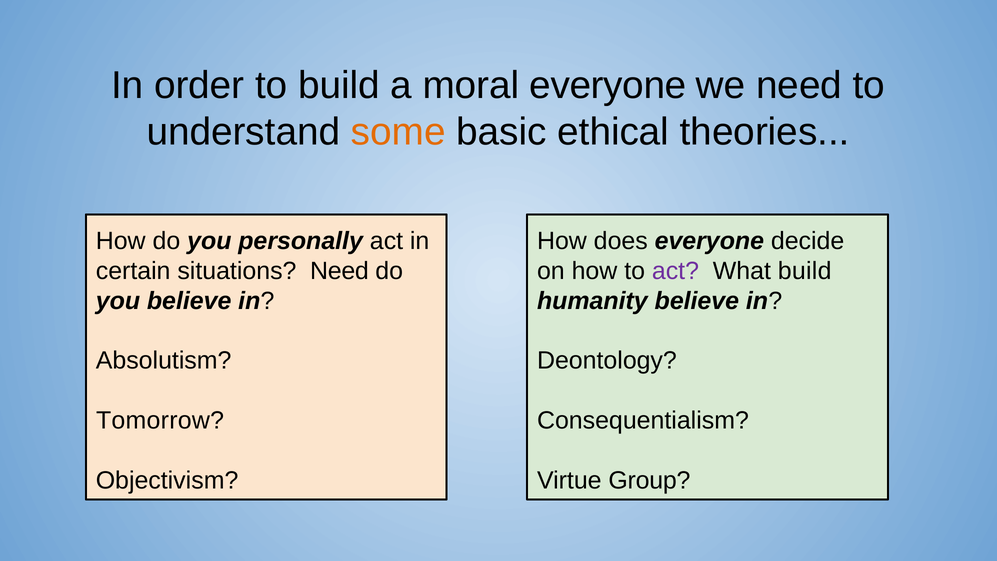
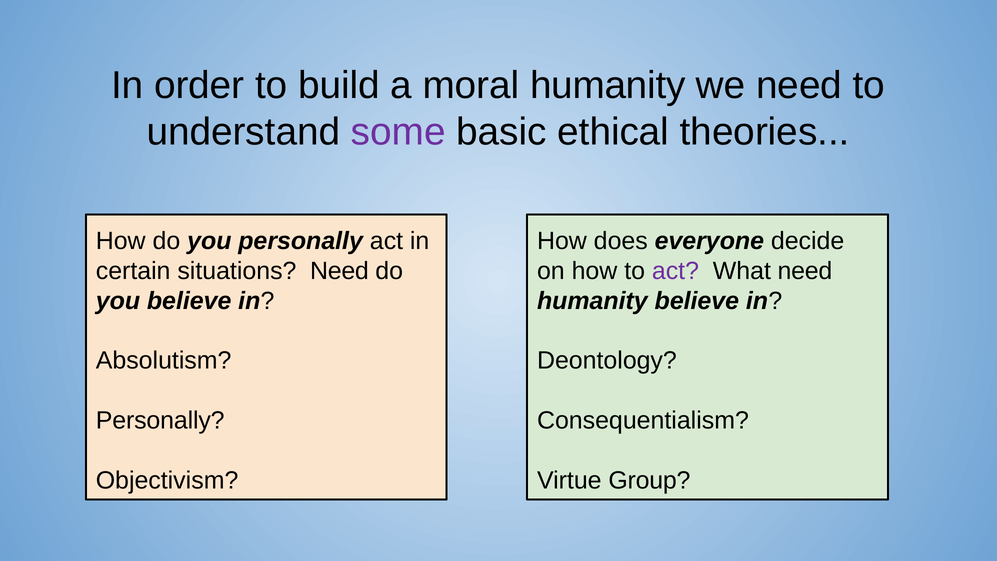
moral everyone: everyone -> humanity (608, 85)
some colour: orange -> purple (398, 132)
What build: build -> need (805, 271)
Tomorrow: Tomorrow -> Personally (160, 420)
